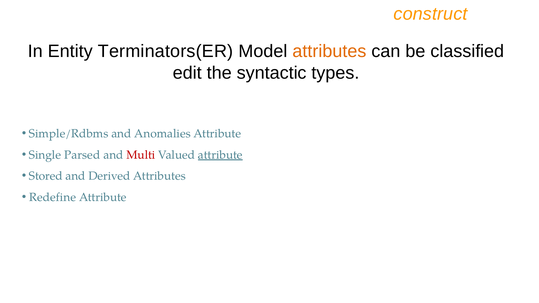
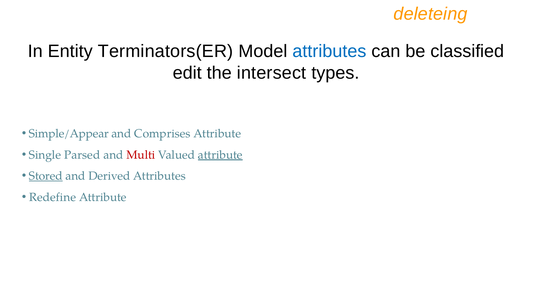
construct: construct -> deleteing (431, 14)
attributes colour: orange -> blue (330, 51)
syntactic: syntactic -> intersect (272, 73)
Simple/Rdbms: Simple/Rdbms -> Simple/Appear (69, 134)
Anomalies: Anomalies -> Comprises (162, 134)
Stored underline: none -> present (46, 176)
